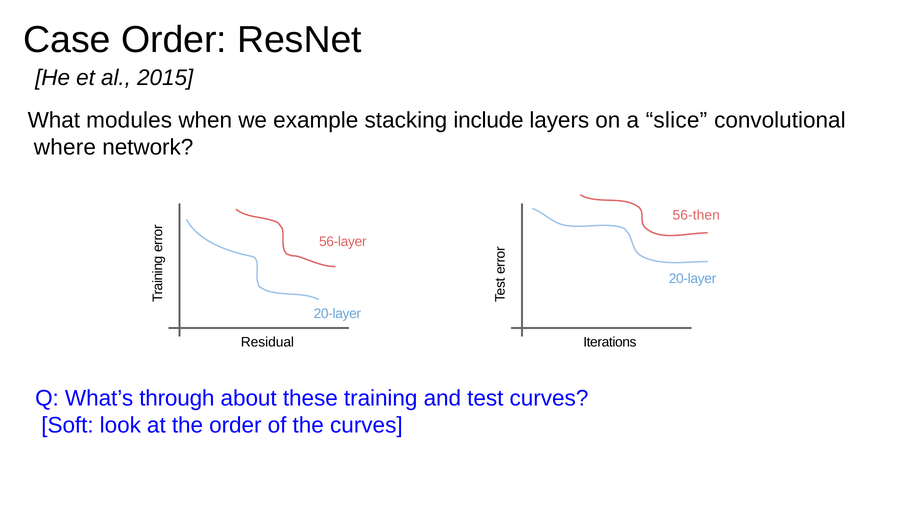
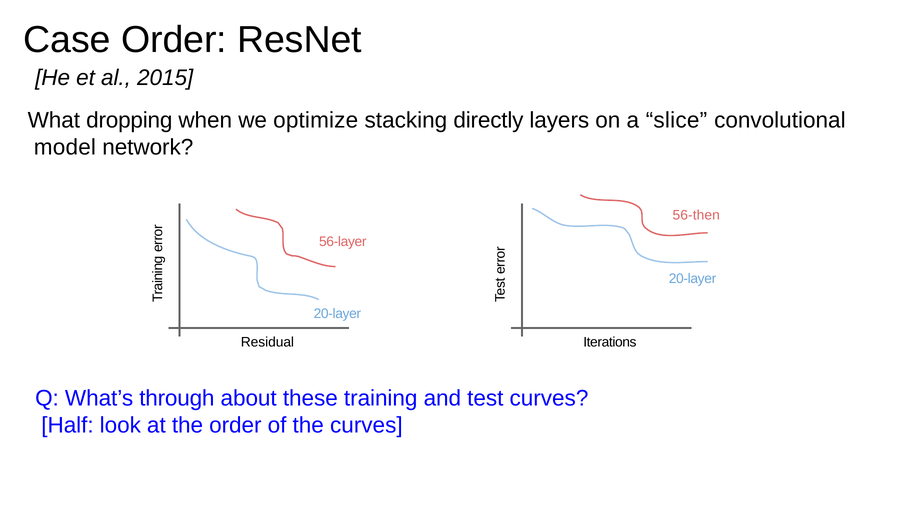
modules: modules -> dropping (129, 120)
example: example -> optimize (316, 120)
include: include -> directly (488, 120)
where: where -> model (65, 147)
Soft: Soft -> Half (67, 425)
